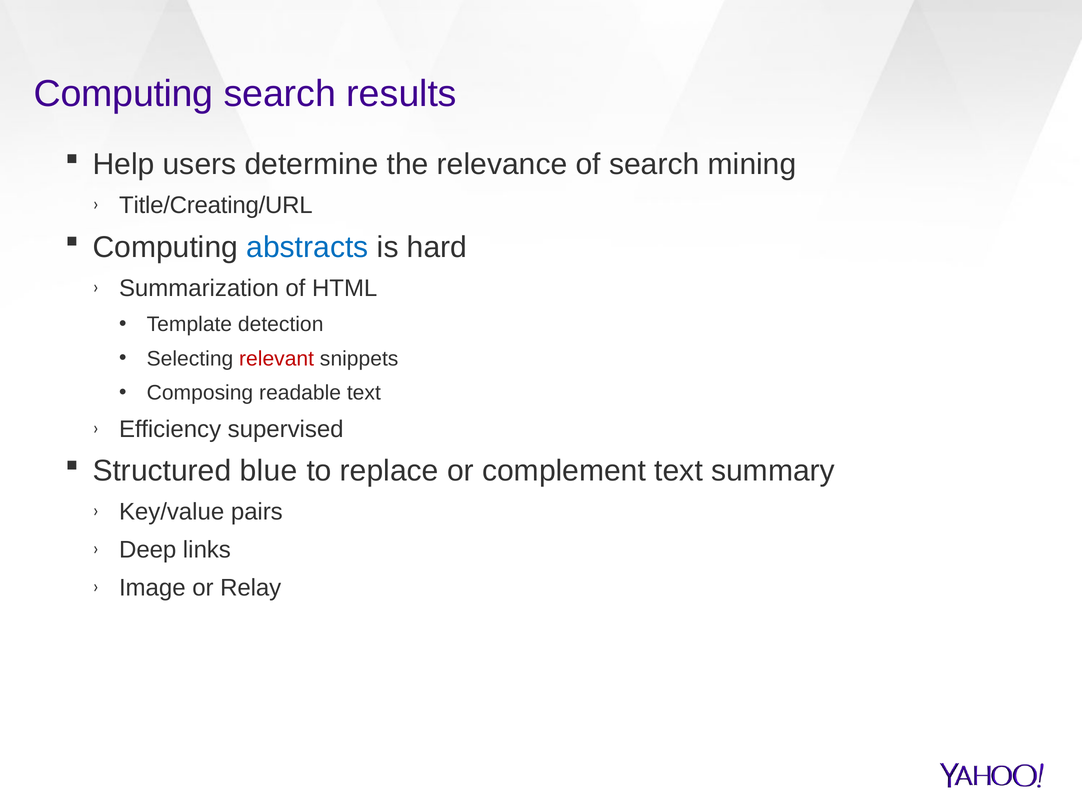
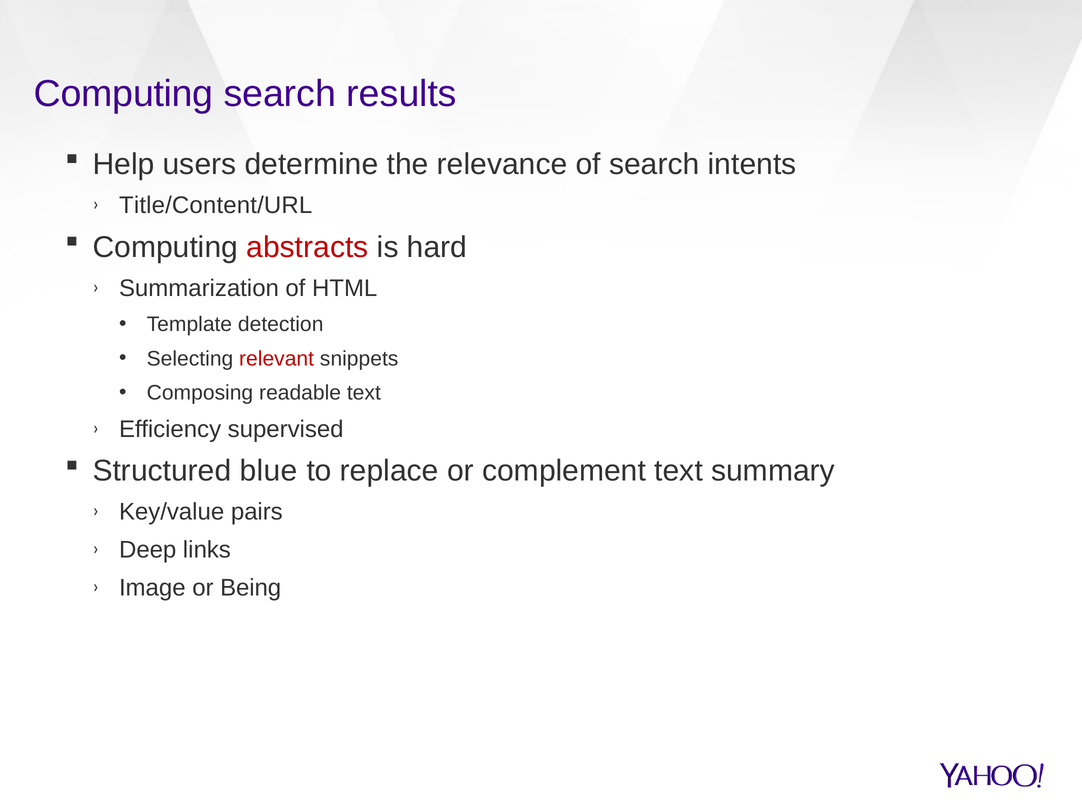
mining: mining -> intents (752, 165)
Title/Creating/URL: Title/Creating/URL -> Title/Content/URL (216, 206)
abstracts colour: blue -> red (307, 248)
Relay: Relay -> Being (251, 588)
